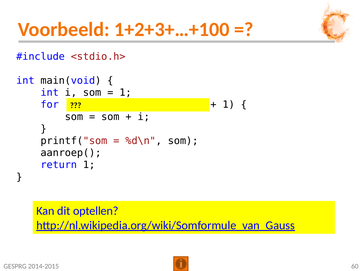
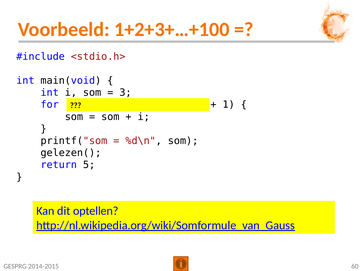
1: 1 -> 3 (125, 93)
aanroep(: aanroep( -> gelezen( (71, 153)
return 1: 1 -> 5 (89, 165)
